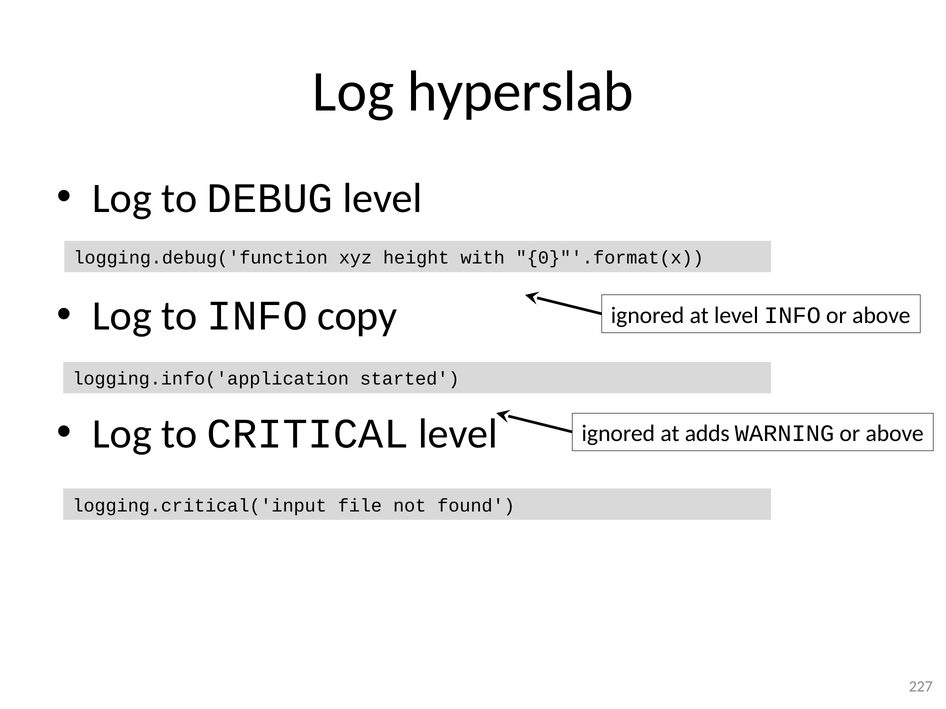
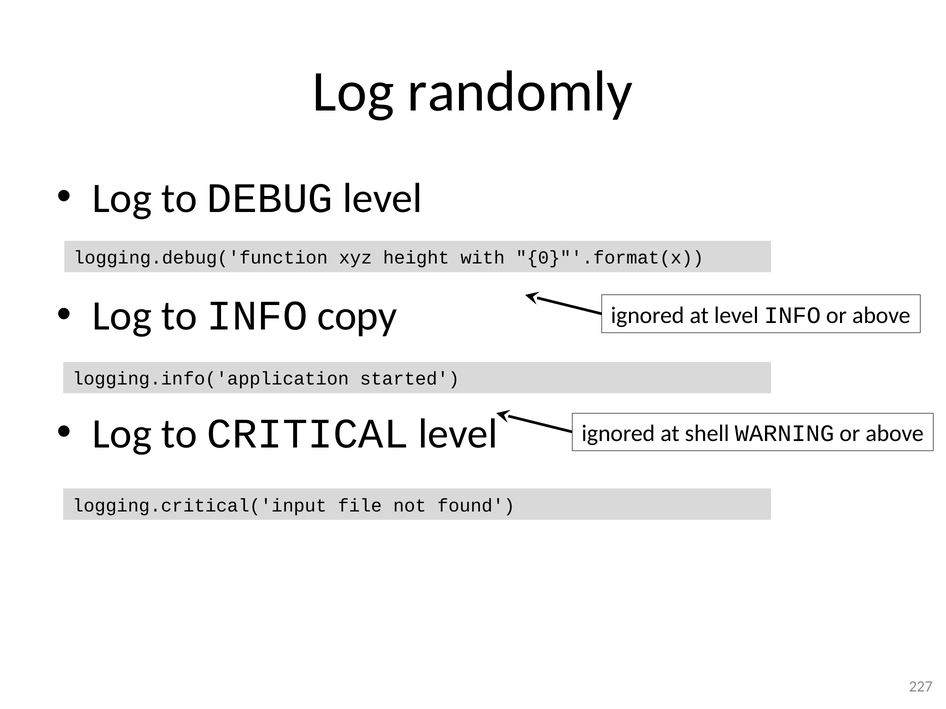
hyperslab: hyperslab -> randomly (520, 92)
adds: adds -> shell (707, 434)
